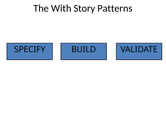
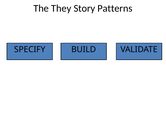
With: With -> They (61, 8)
